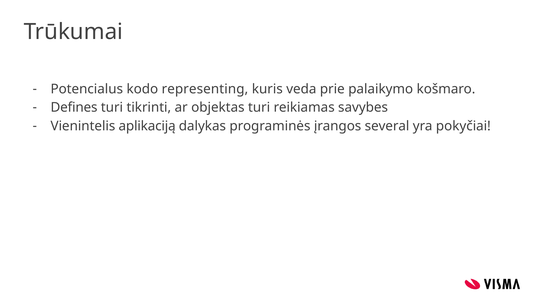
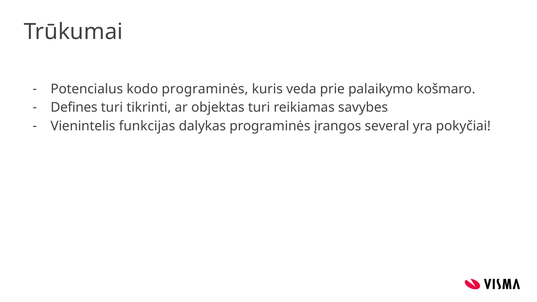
kodo representing: representing -> programinės (205, 89)
aplikaciją: aplikaciją -> funkcijas (147, 126)
